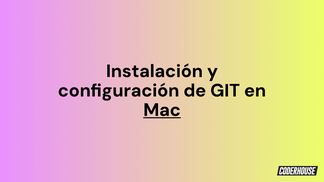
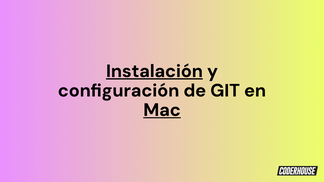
Instalación underline: none -> present (154, 71)
